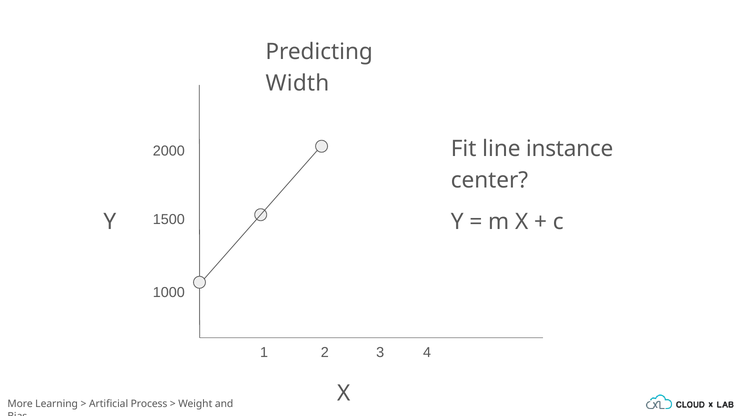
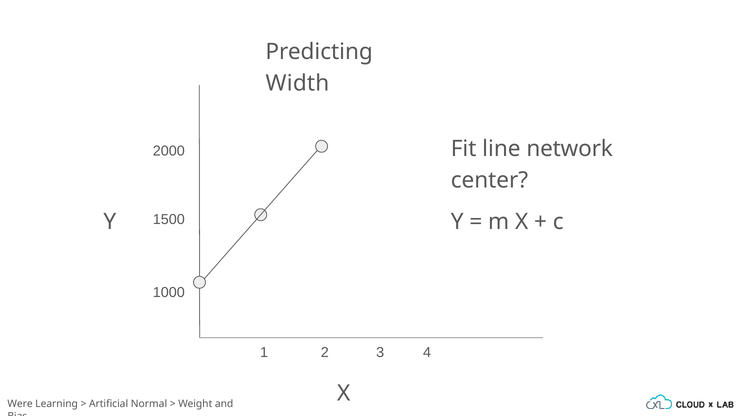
instance: instance -> network (570, 149)
More: More -> Were (20, 404)
Process: Process -> Normal (149, 404)
